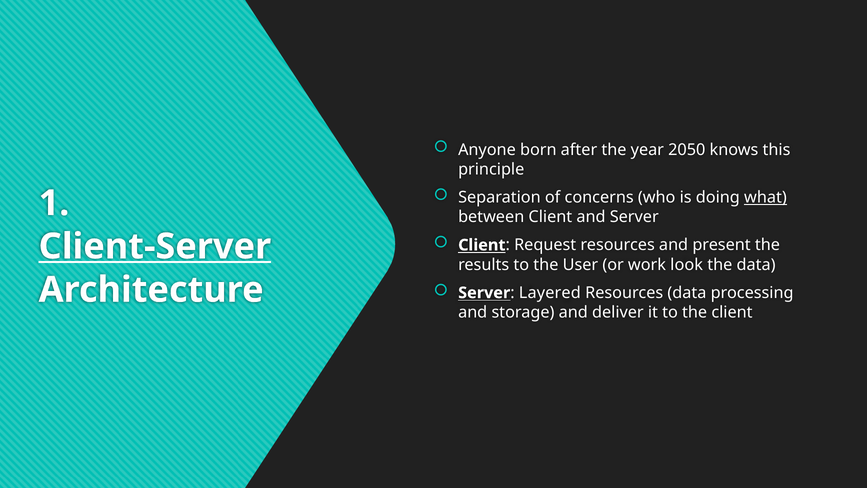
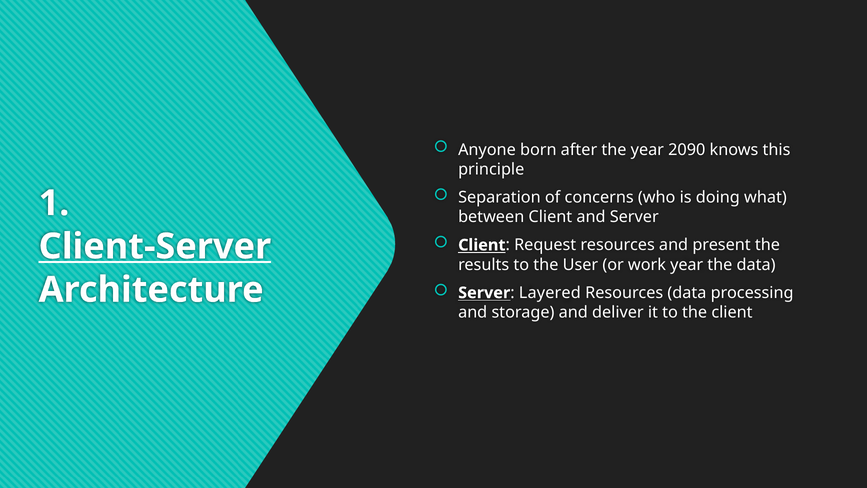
2050: 2050 -> 2090 (687, 150)
what underline: present -> none (765, 197)
work look: look -> year (687, 264)
